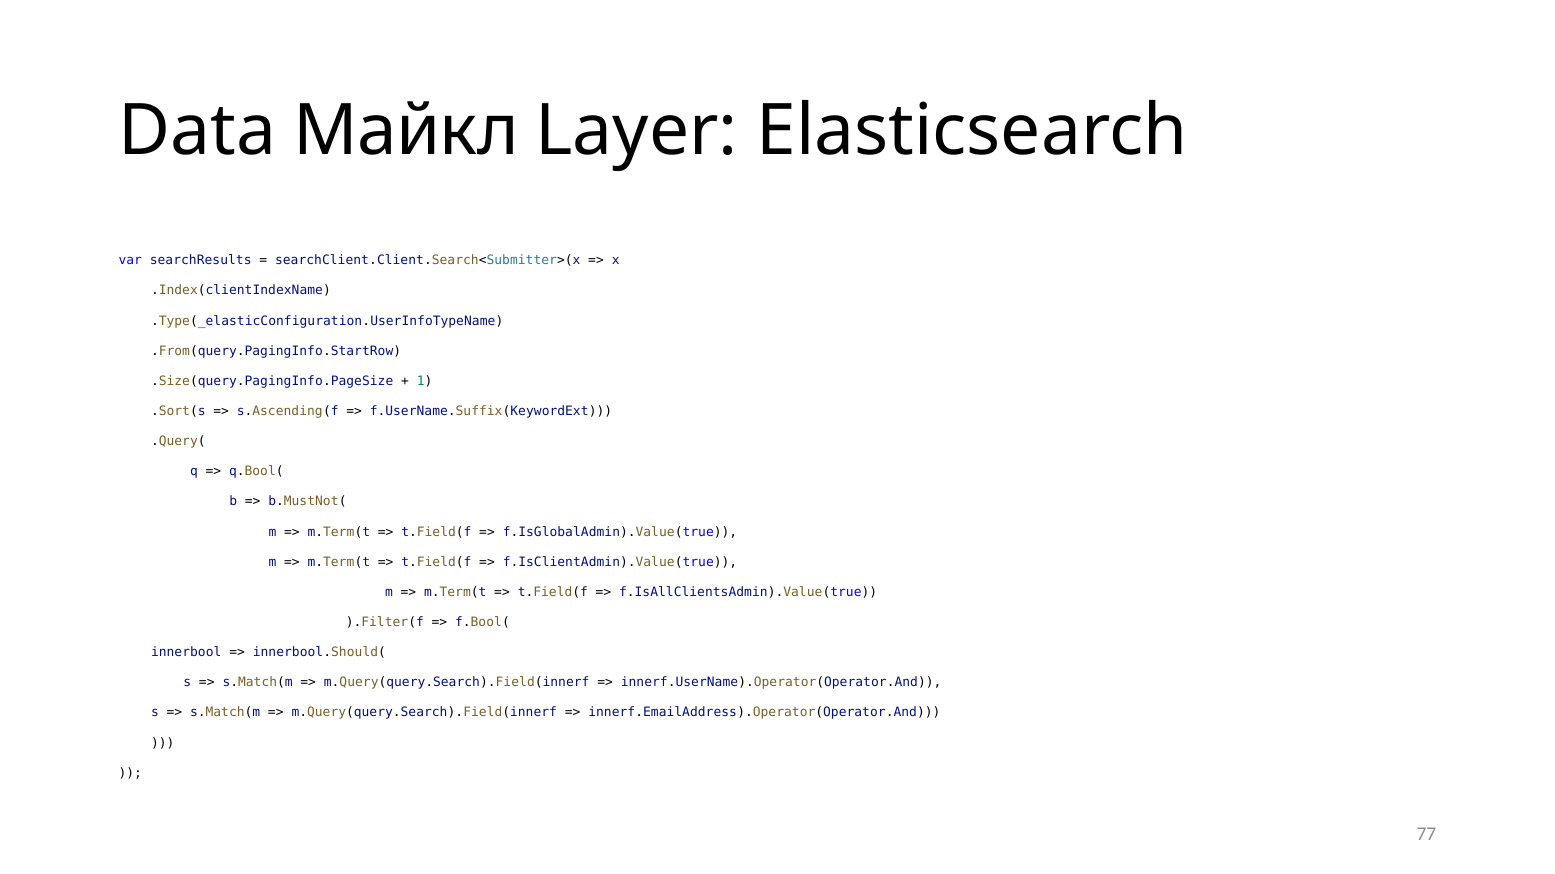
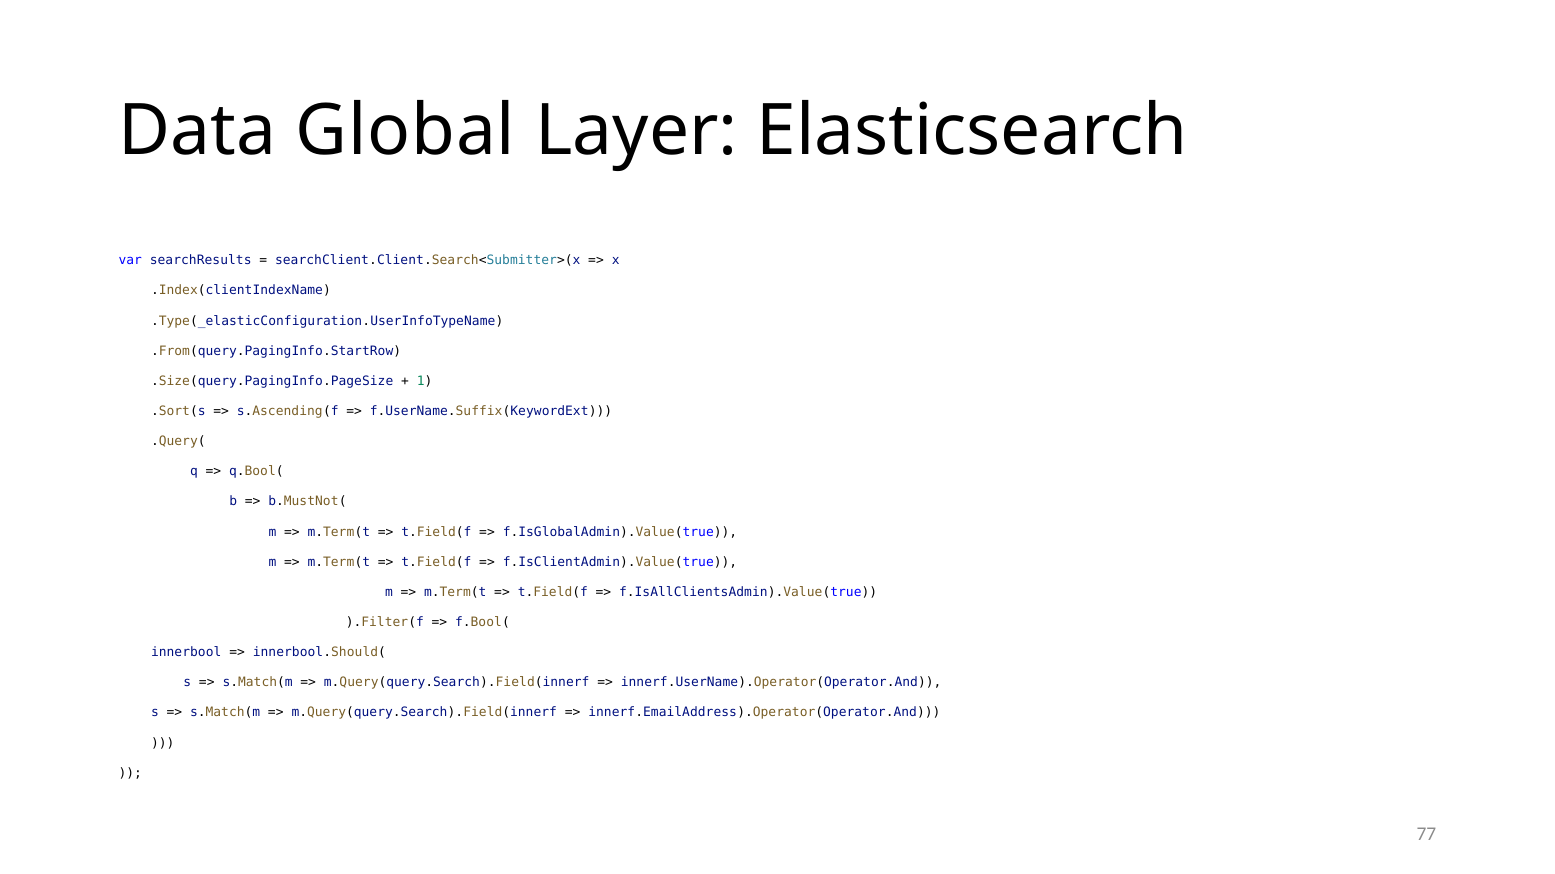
Майкл: Майкл -> Global (406, 131)
